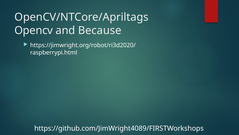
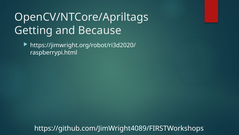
Opencv: Opencv -> Getting (34, 30)
